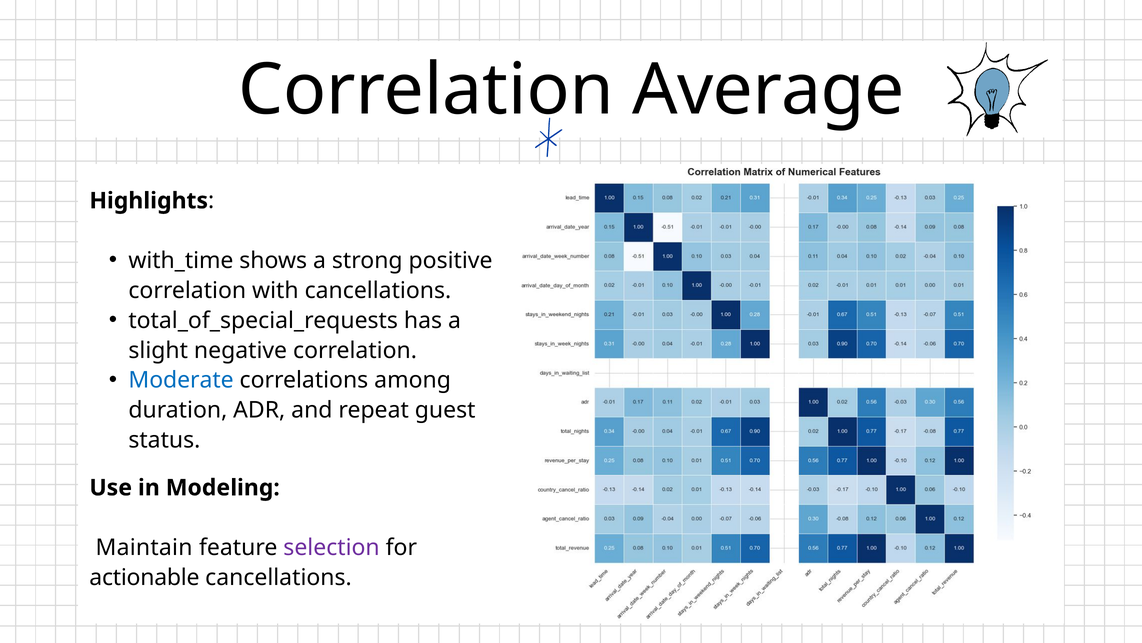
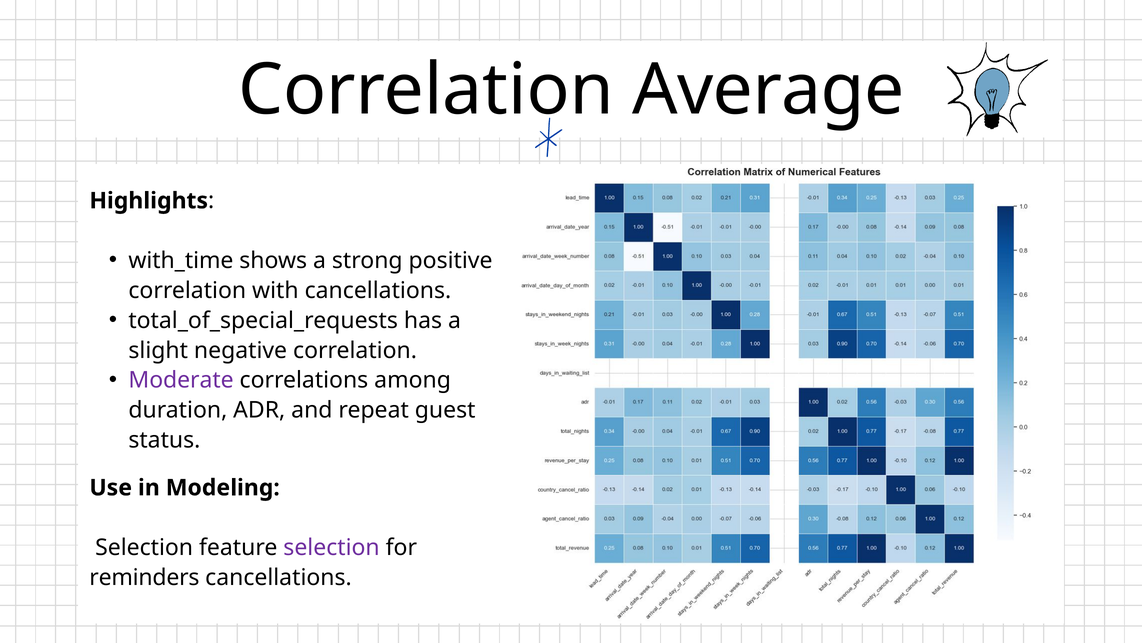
Moderate colour: blue -> purple (181, 380)
Maintain: Maintain -> Selection (144, 547)
actionable: actionable -> reminders (144, 577)
